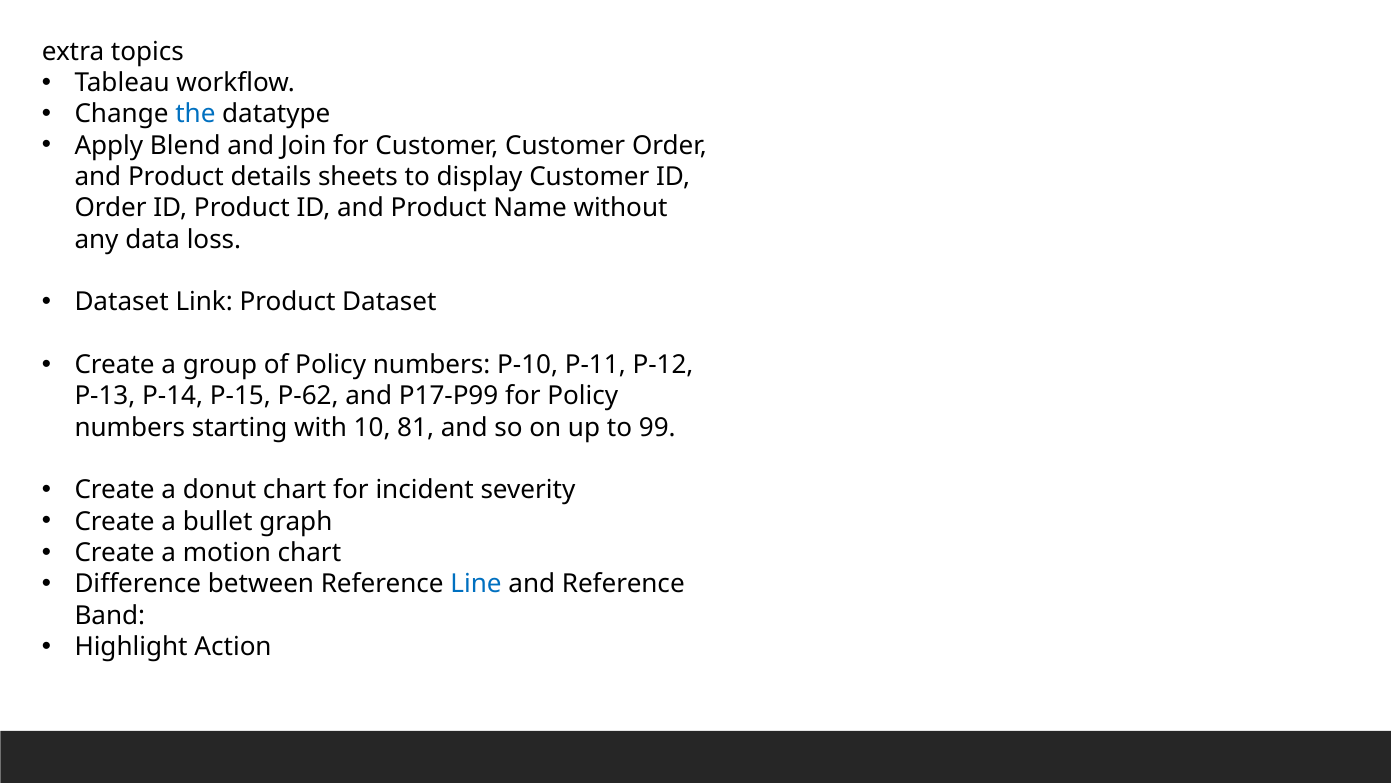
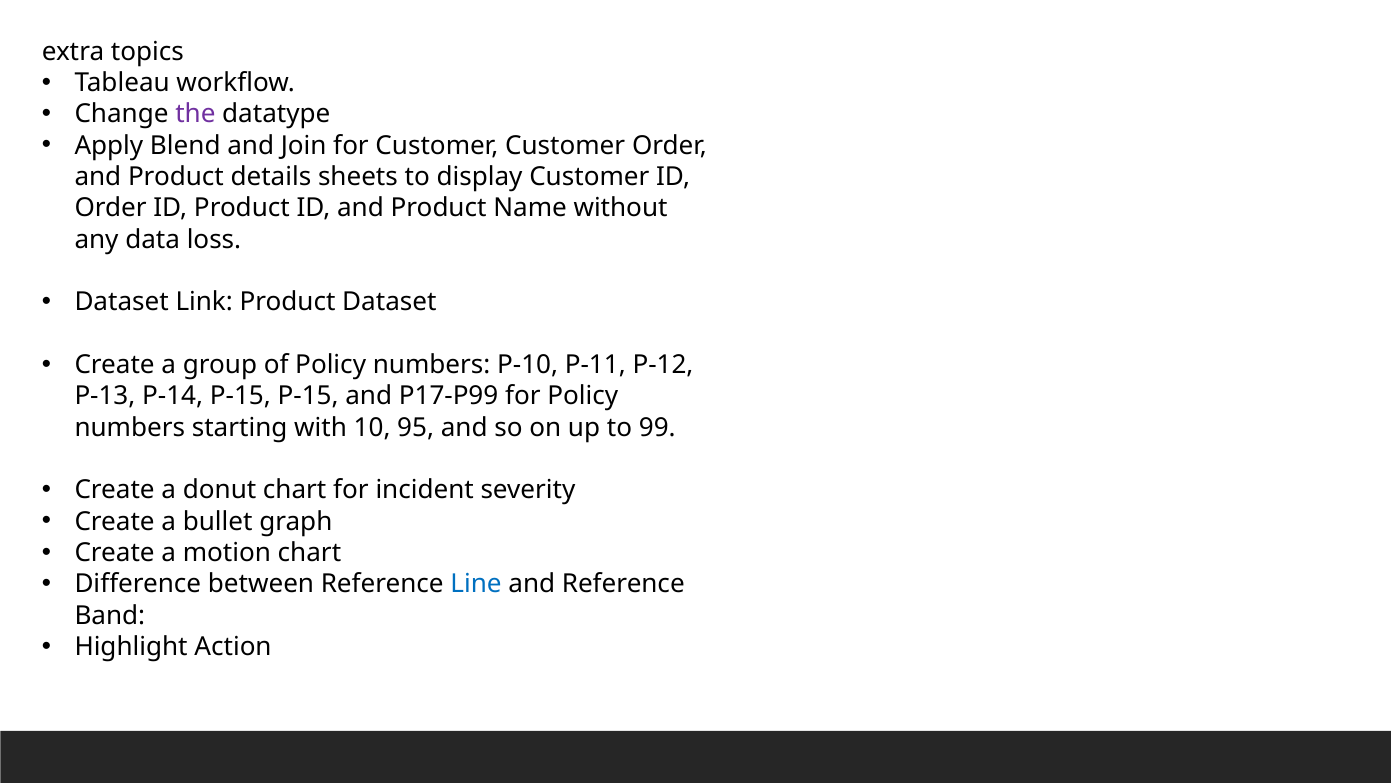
the colour: blue -> purple (195, 114)
P-15 P-62: P-62 -> P-15 (308, 396)
81: 81 -> 95 (416, 427)
